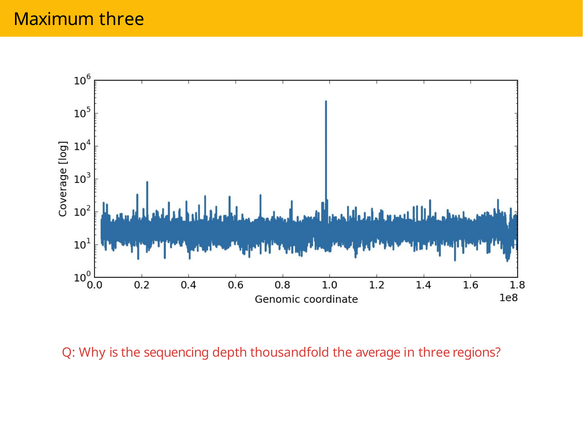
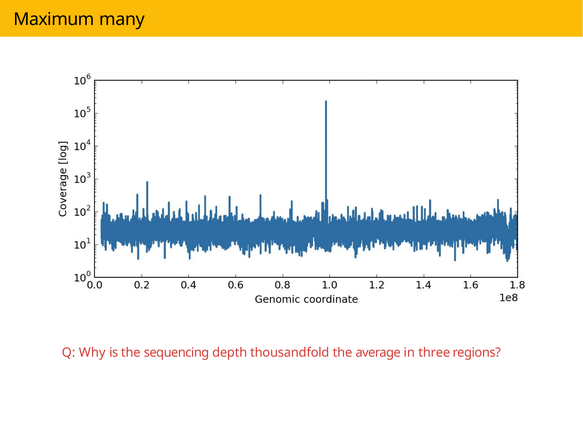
Maximum three: three -> many (122, 19)
